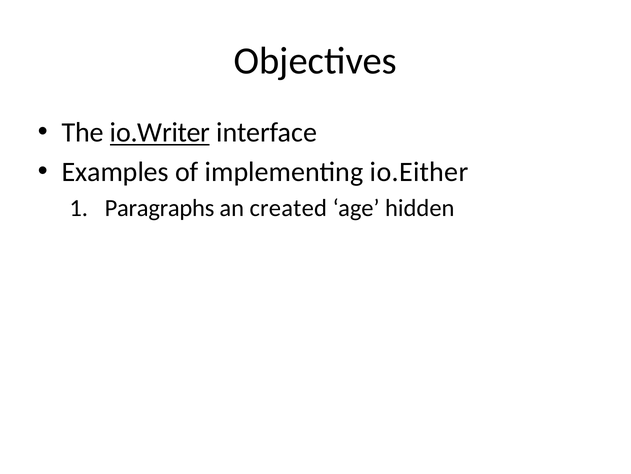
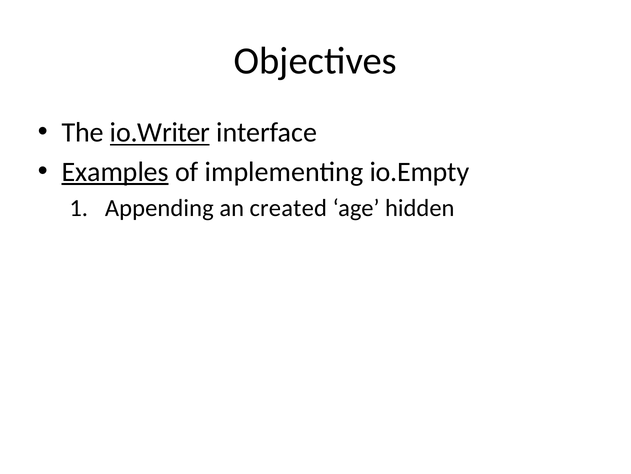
Examples underline: none -> present (115, 172)
io.Either: io.Either -> io.Empty (419, 172)
Paragraphs: Paragraphs -> Appending (159, 208)
